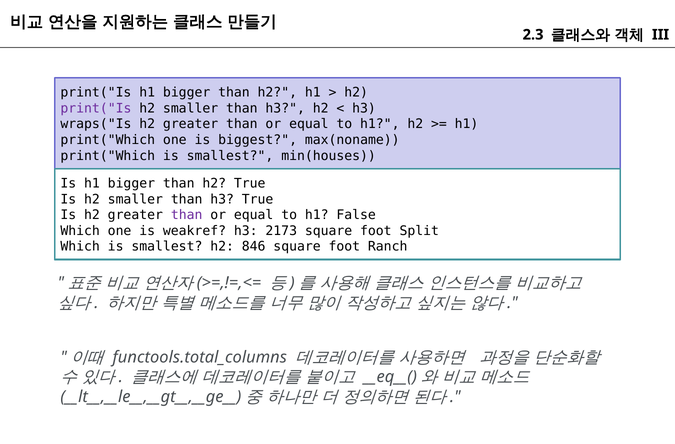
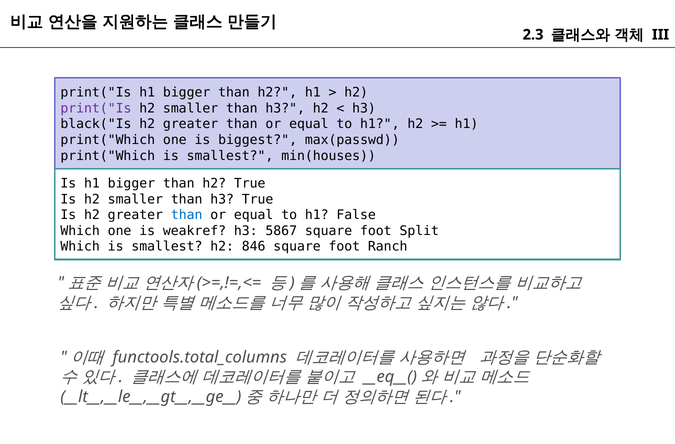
wraps("Is: wraps("Is -> black("Is (96, 124)
max(noname: max(noname -> max(passwd (352, 140)
than colour: purple -> blue (187, 215)
2173: 2173 -> 5867 (281, 230)
